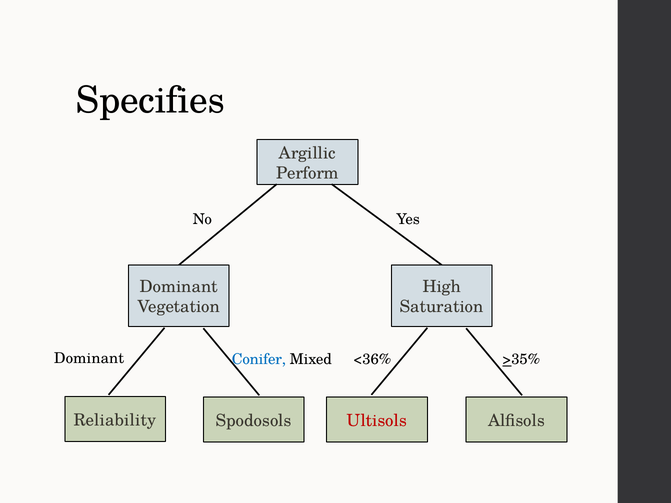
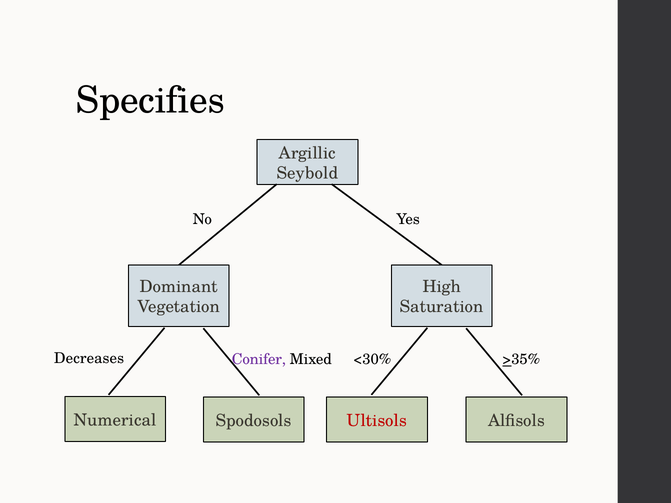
Perform: Perform -> Seybold (307, 173)
Dominant: Dominant -> Decreases (89, 358)
Conifer colour: blue -> purple (259, 359)
<36%: <36% -> <30% (372, 359)
Reliability: Reliability -> Numerical (115, 420)
